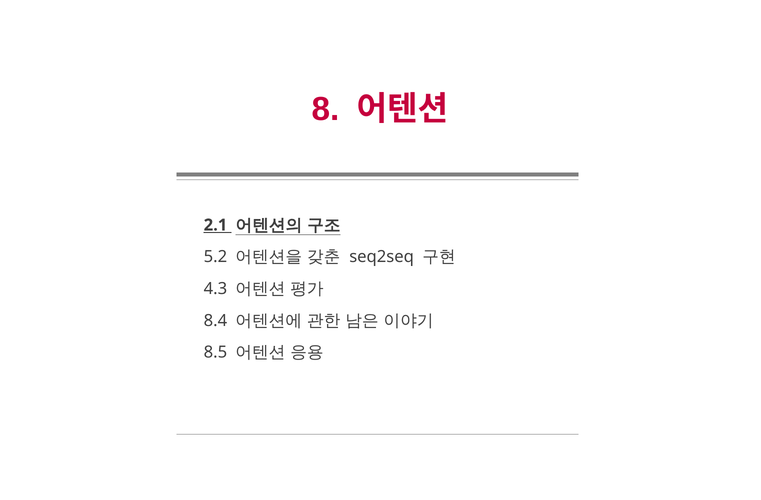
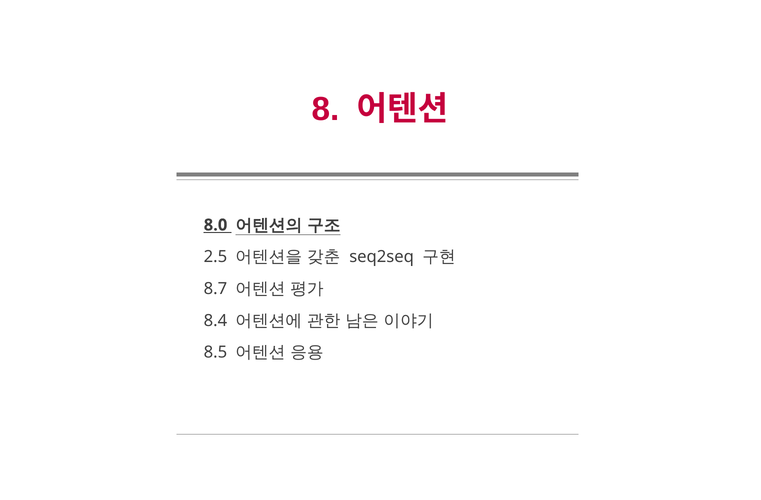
2.1: 2.1 -> 8.0 (216, 225)
5.2: 5.2 -> 2.5 (215, 257)
4.3: 4.3 -> 8.7 (215, 289)
